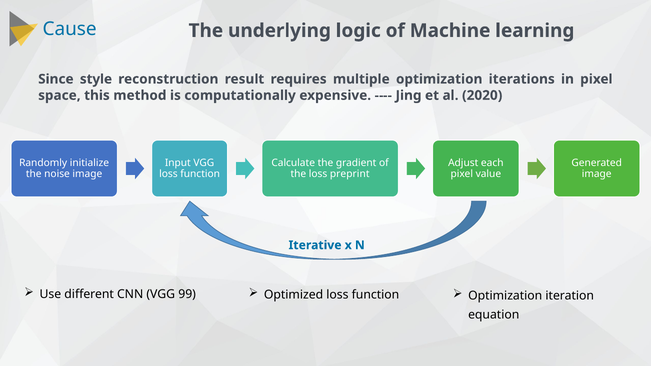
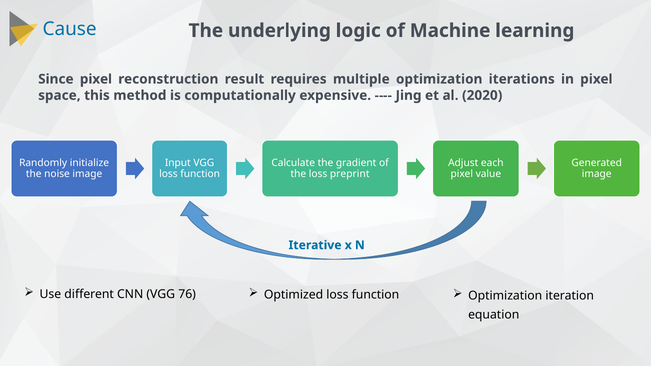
Since style: style -> pixel (96, 79)
99: 99 -> 76 (187, 295)
